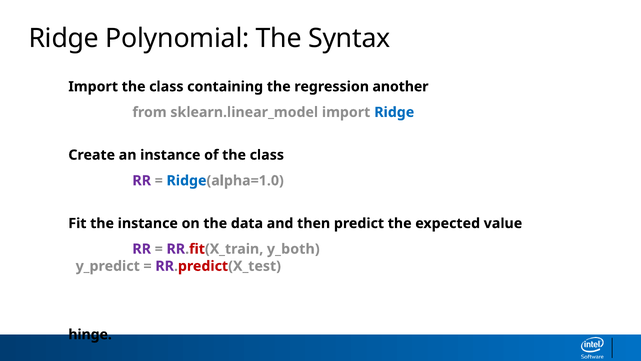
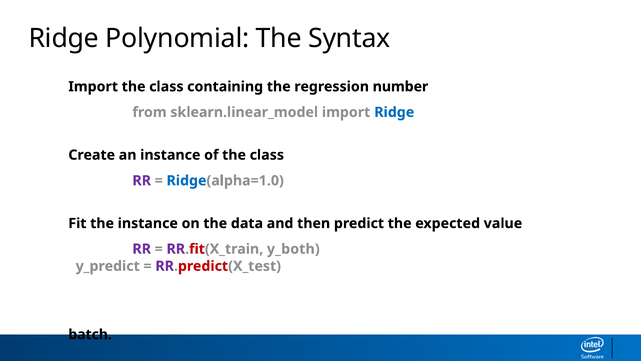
another: another -> number (400, 87)
hinge: hinge -> batch (90, 334)
